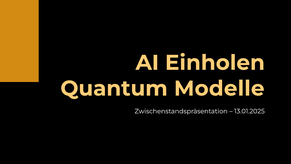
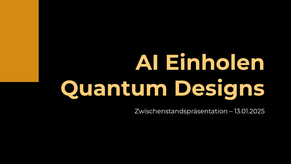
Modelle: Modelle -> Designs (219, 88)
